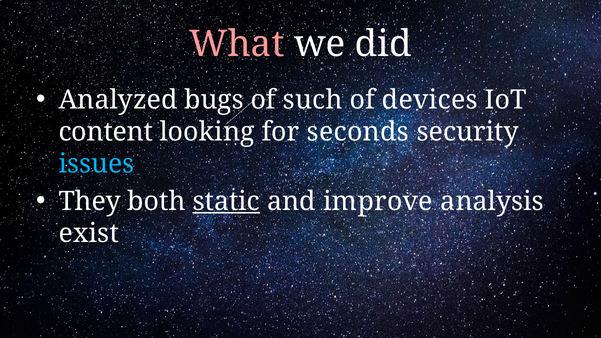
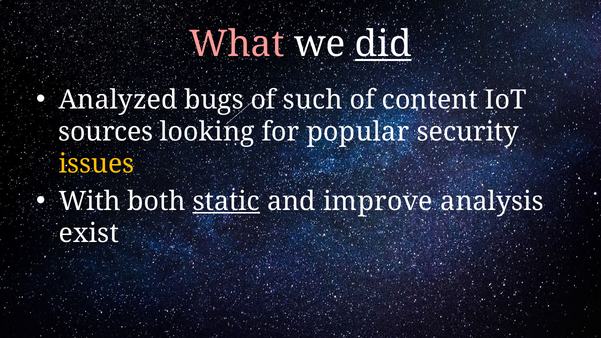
did underline: none -> present (383, 44)
devices: devices -> content (430, 100)
content: content -> sources (106, 132)
seconds: seconds -> popular (358, 132)
issues colour: light blue -> yellow (97, 164)
They: They -> With (90, 201)
